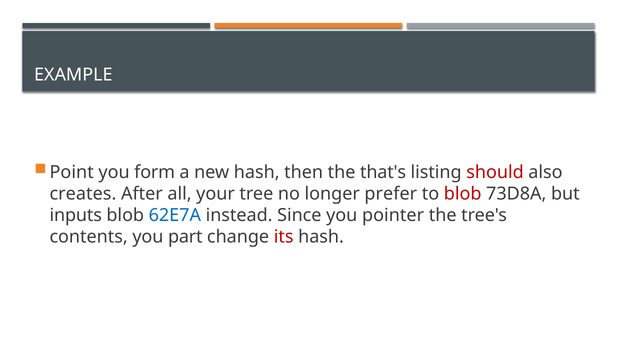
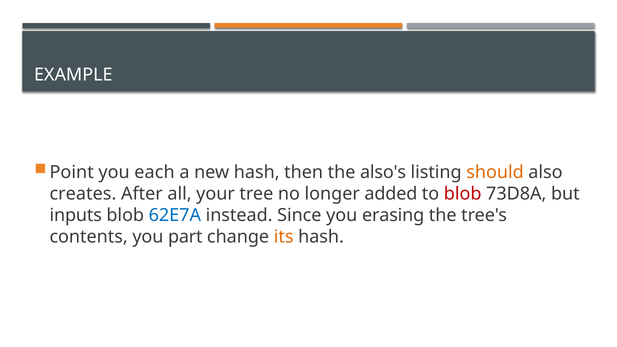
form: form -> each (154, 172)
that's: that's -> also's (383, 172)
should colour: red -> orange (495, 172)
prefer: prefer -> added (391, 194)
pointer: pointer -> erasing (393, 215)
its colour: red -> orange (284, 237)
